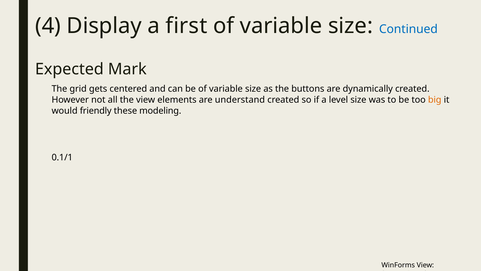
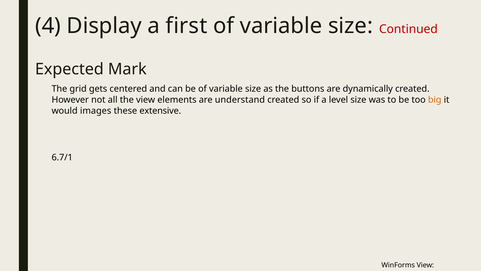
Continued colour: blue -> red (408, 29)
friendly: friendly -> images (96, 111)
modeling: modeling -> extensive (160, 111)
0.1/1: 0.1/1 -> 6.7/1 (62, 157)
